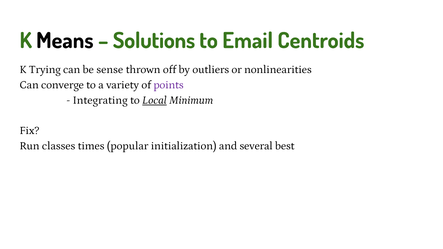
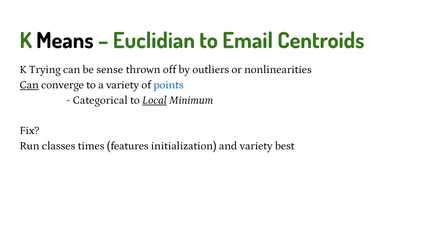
Solutions: Solutions -> Euclidian (154, 41)
Can underline: none -> present (29, 85)
points colour: purple -> blue (168, 85)
Integrating: Integrating -> Categorical (100, 100)
popular: popular -> features (128, 146)
and several: several -> variety (256, 146)
